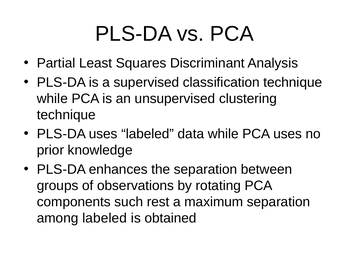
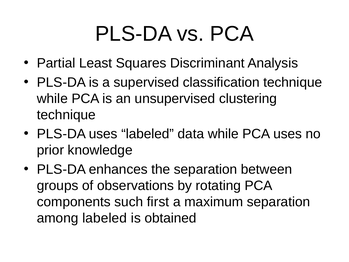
rest: rest -> first (158, 202)
